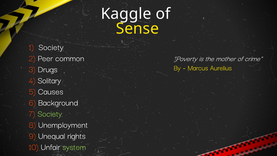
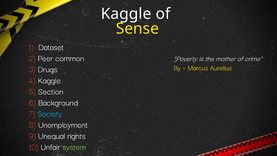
1 Society: Society -> Dataset (51, 47)
4 Solitary: Solitary -> Kaggle (49, 80)
Causes: Causes -> Section (51, 91)
Society colour: light green -> light blue (50, 113)
